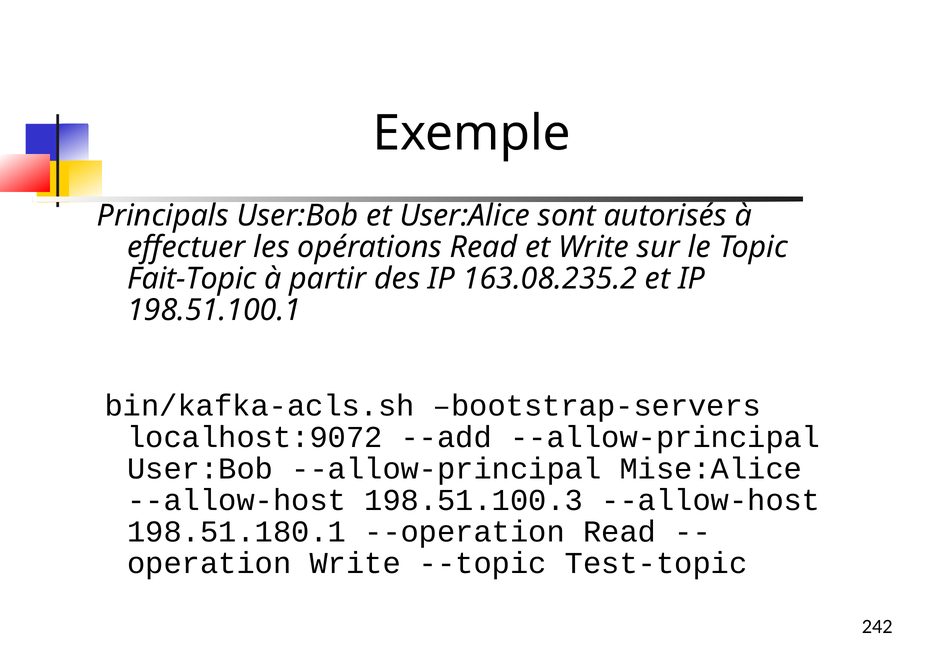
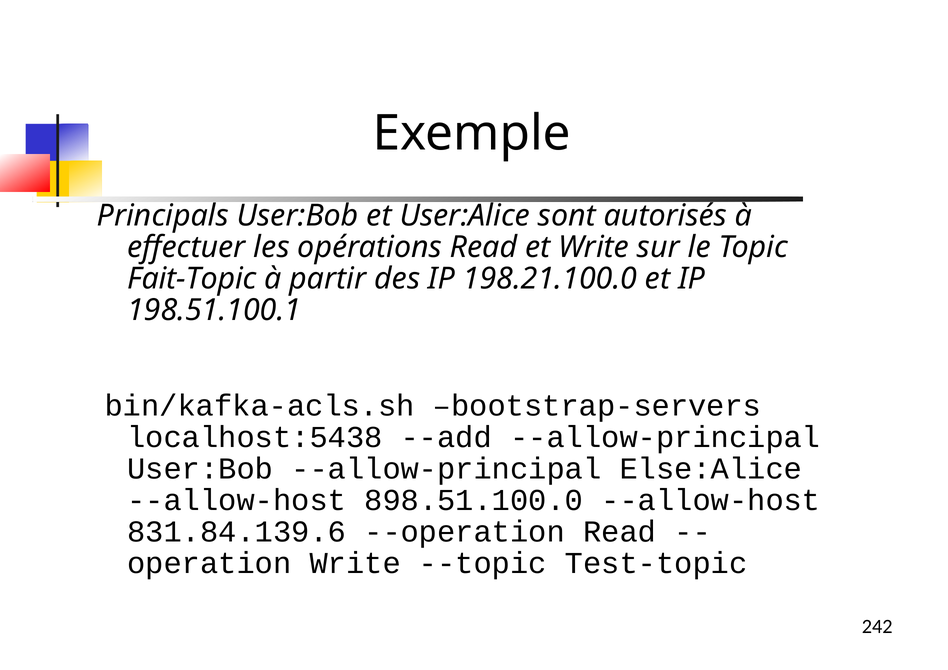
163.08.235.2: 163.08.235.2 -> 198.21.100.0 (550, 279)
localhost:9072: localhost:9072 -> localhost:5438 (255, 437)
Mise:Alice: Mise:Alice -> Else:Alice (711, 469)
198.51.100.3: 198.51.100.3 -> 898.51.100.0 (474, 500)
198.51.180.1: 198.51.180.1 -> 831.84.139.6 (237, 532)
